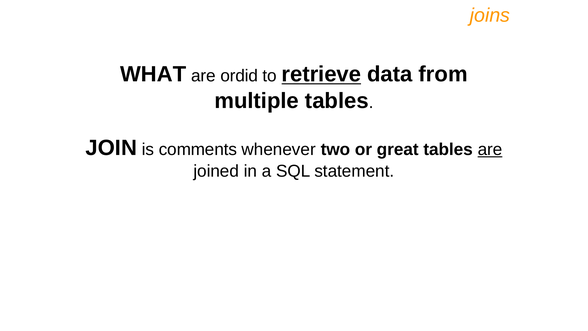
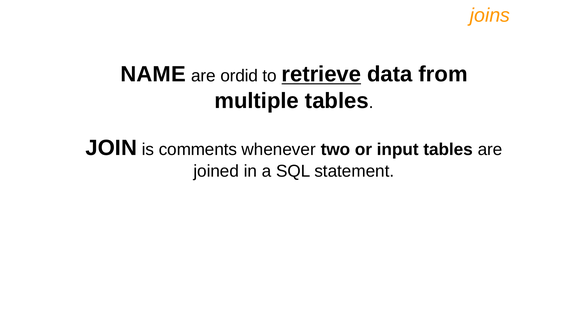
WHAT: WHAT -> NAME (153, 74)
great: great -> input (398, 149)
are underline: present -> none (490, 149)
